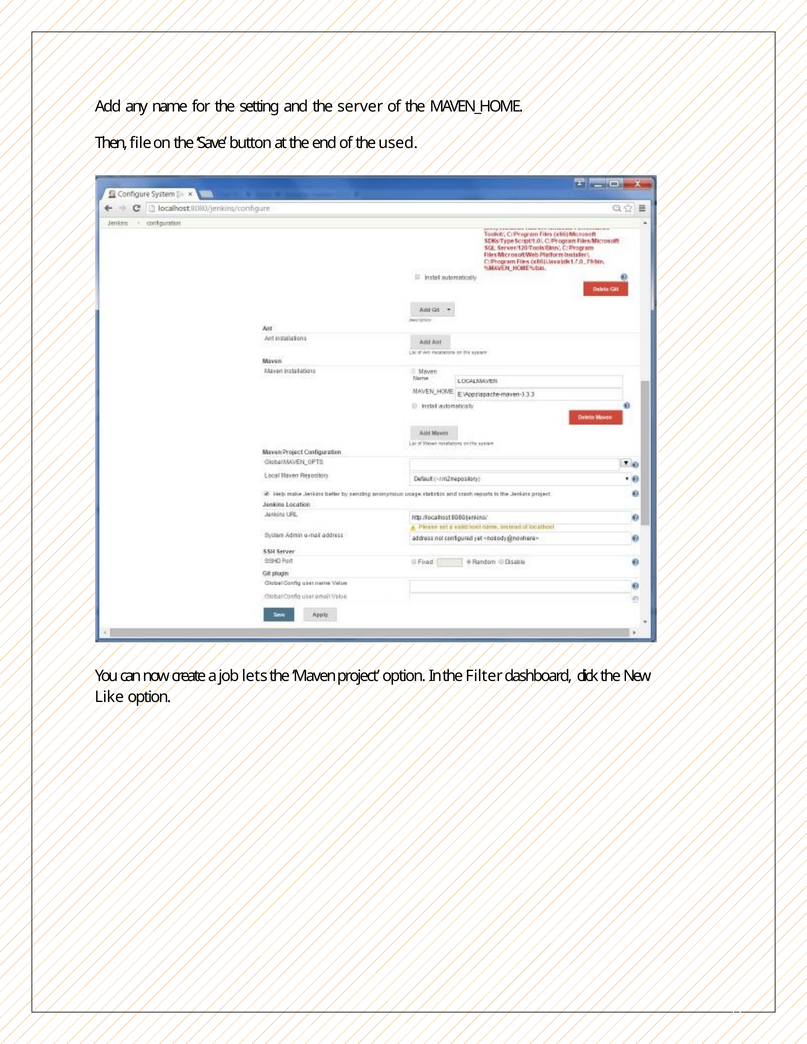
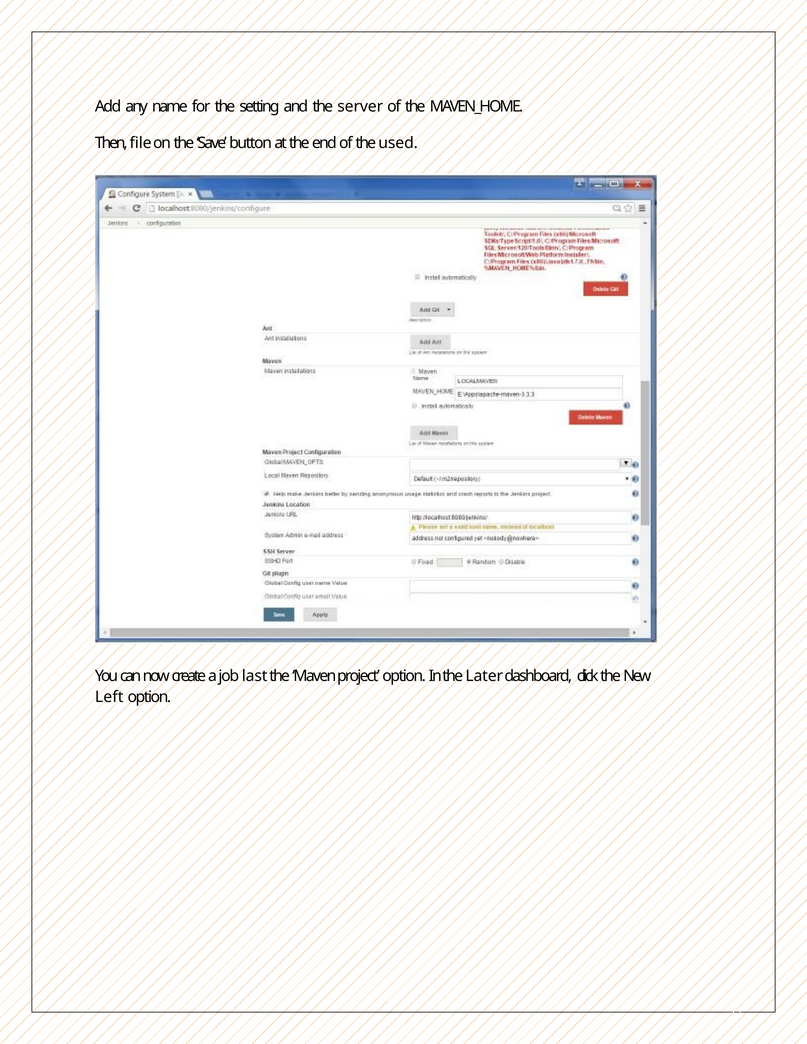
lets: lets -> last (255, 676)
Filter: Filter -> Later (484, 676)
Like: Like -> Left (109, 697)
